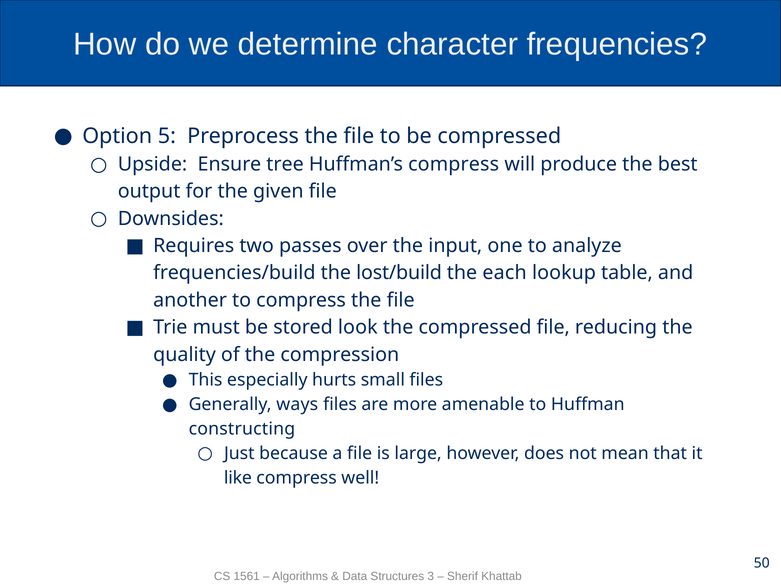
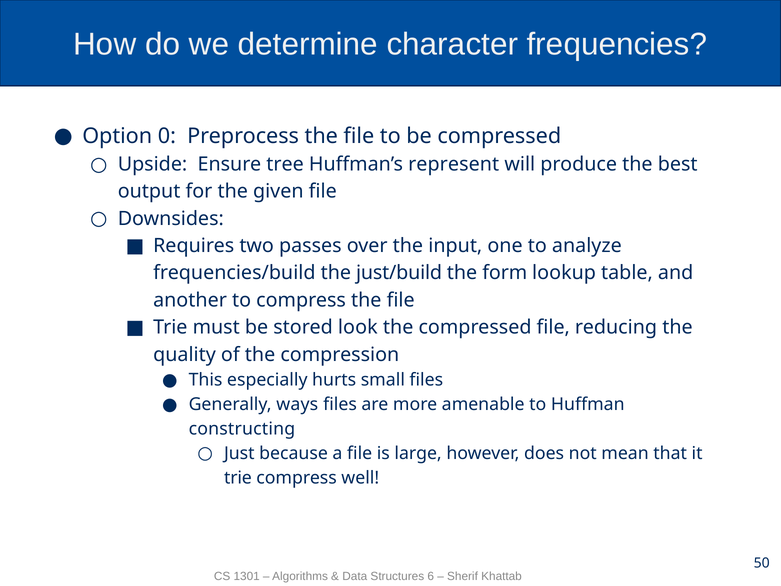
5: 5 -> 0 (167, 136)
Huffman’s compress: compress -> represent (454, 164)
lost/build: lost/build -> just/build (399, 273)
each: each -> form (505, 273)
like: like -> trie (238, 478)
1561: 1561 -> 1301 (247, 576)
3: 3 -> 6 (431, 576)
